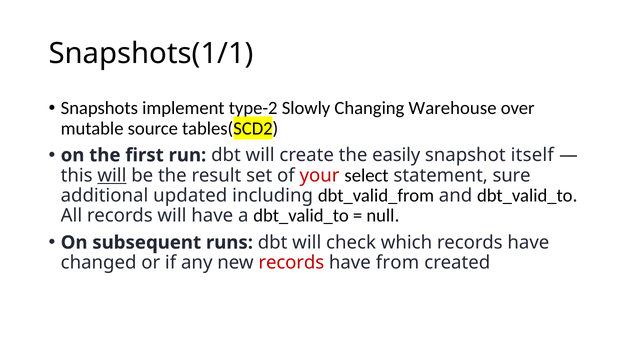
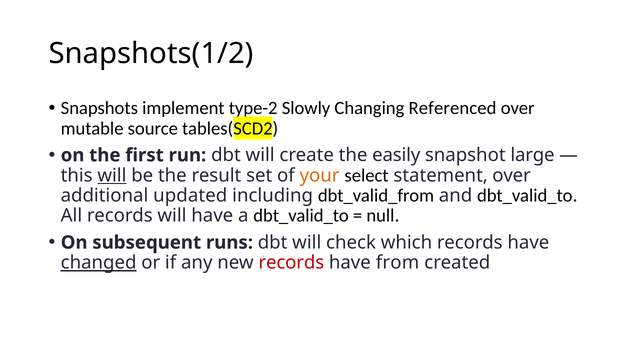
Snapshots(1/1: Snapshots(1/1 -> Snapshots(1/2 (151, 54)
Warehouse: Warehouse -> Referenced (453, 108)
itself: itself -> large (532, 155)
your colour: red -> orange (320, 175)
statement sure: sure -> over (512, 175)
changed underline: none -> present (99, 262)
